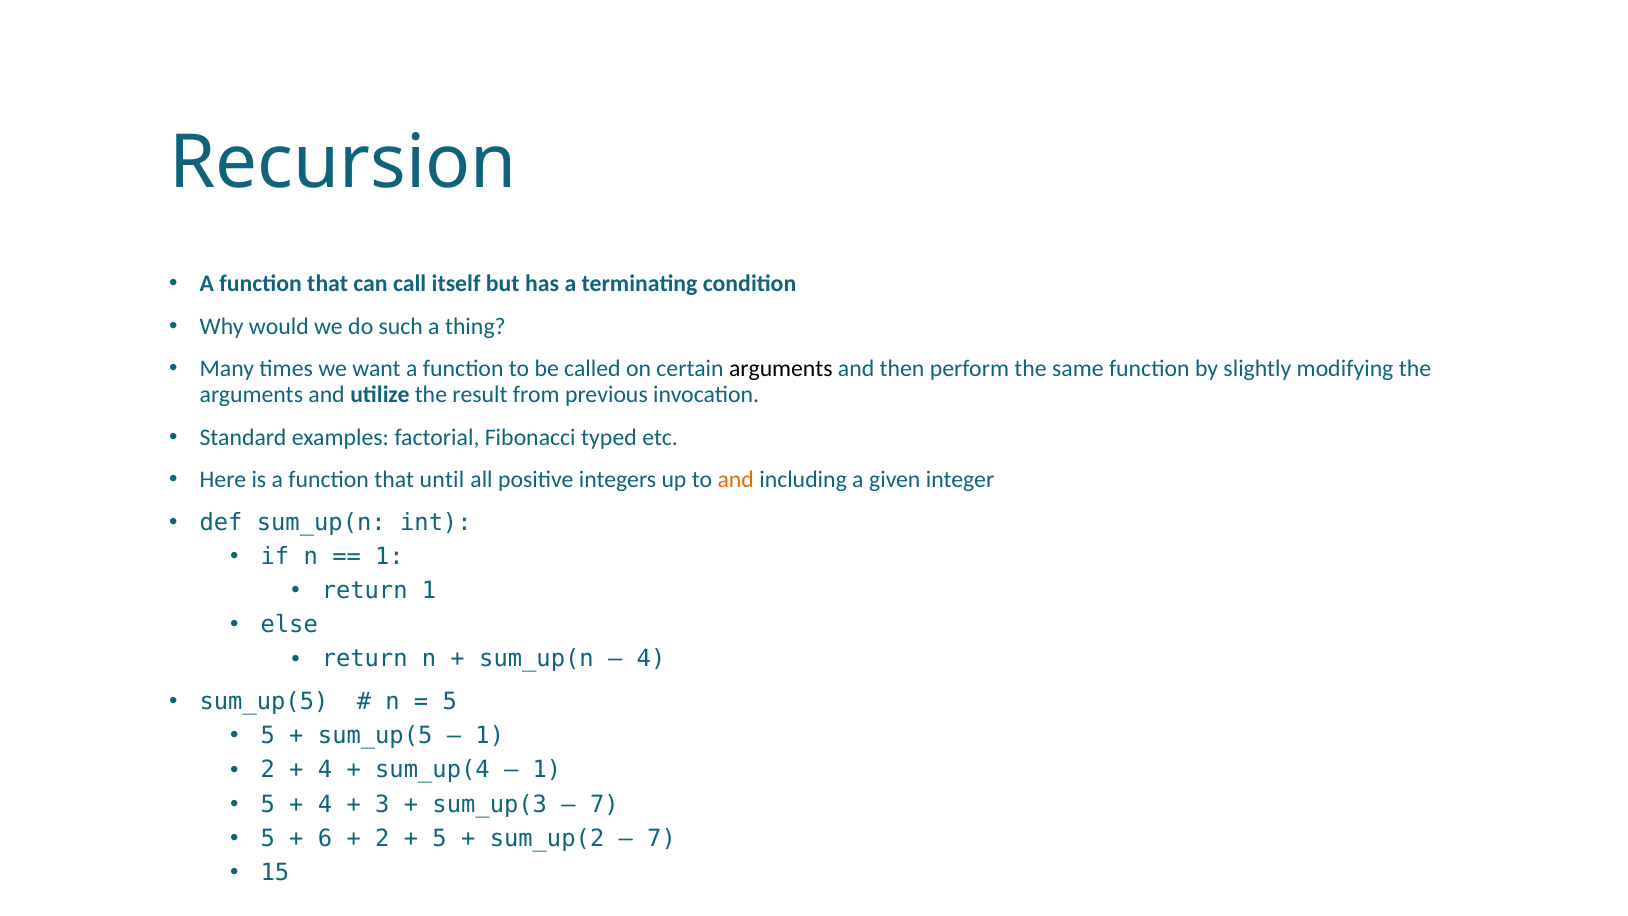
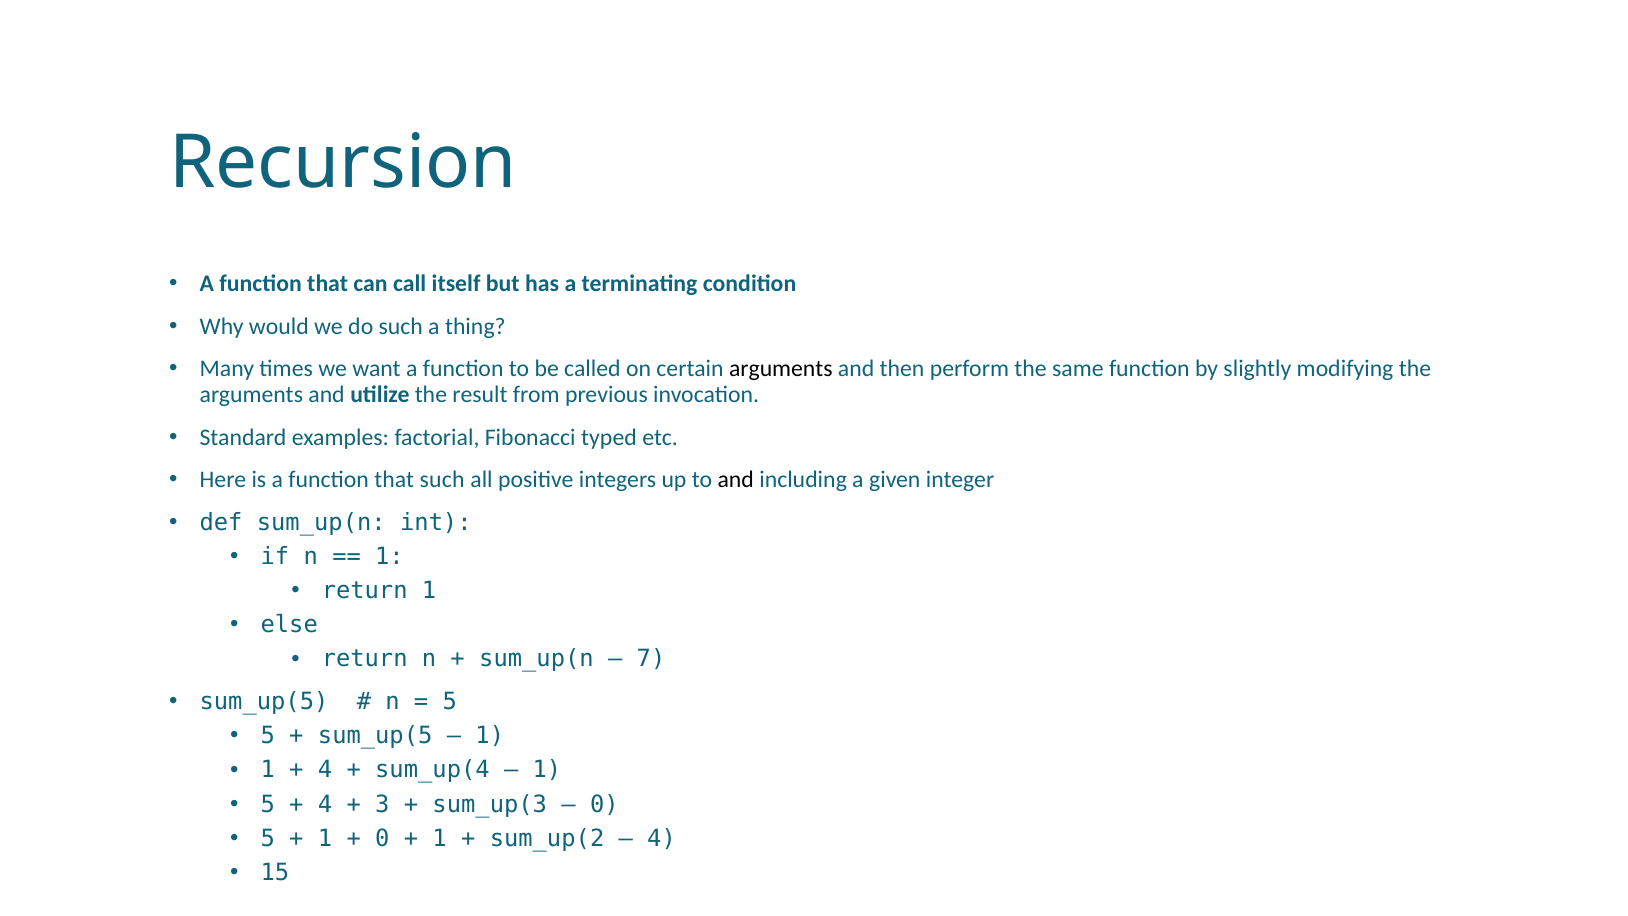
that until: until -> such (442, 480)
and colour: orange -> black (736, 480)
4: 4 -> 7 (651, 659)
2: 2 -> 1 (268, 770)
7: 7 -> 0 (604, 804)
6: 6 -> 1 (325, 838)
2: 2 -> 0 (382, 838)
5: 5 -> 1 (440, 838)
7: 7 -> 4 (662, 838)
